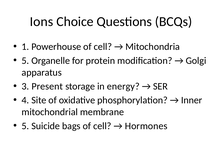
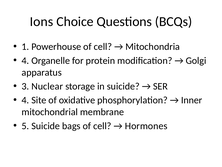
5: 5 -> 4 (25, 60)
Present: Present -> Nuclear (47, 86)
in energy: energy -> suicide (123, 86)
